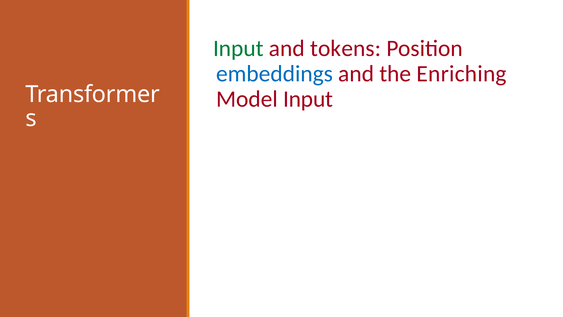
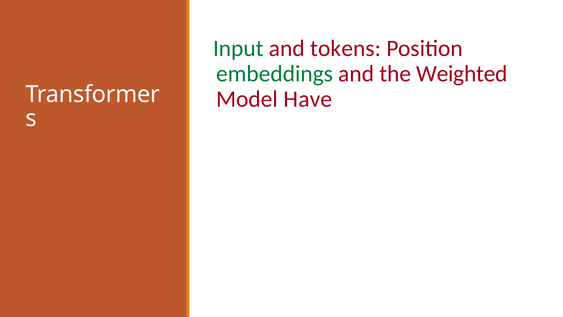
embeddings colour: blue -> green (275, 74)
Enriching: Enriching -> Weighted (462, 74)
Model Input: Input -> Have (308, 99)
